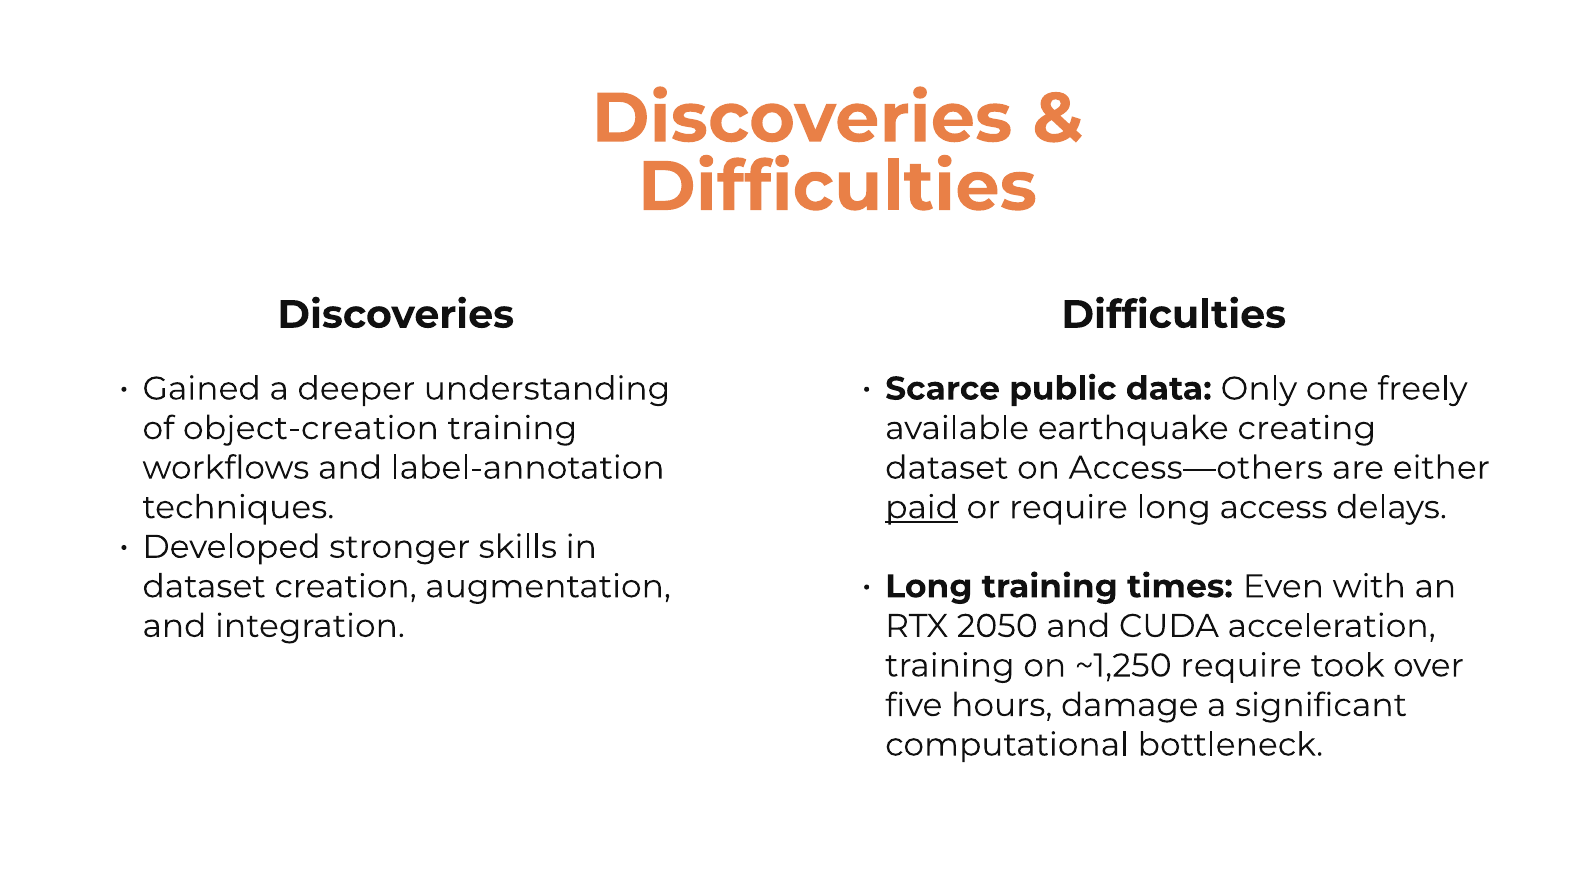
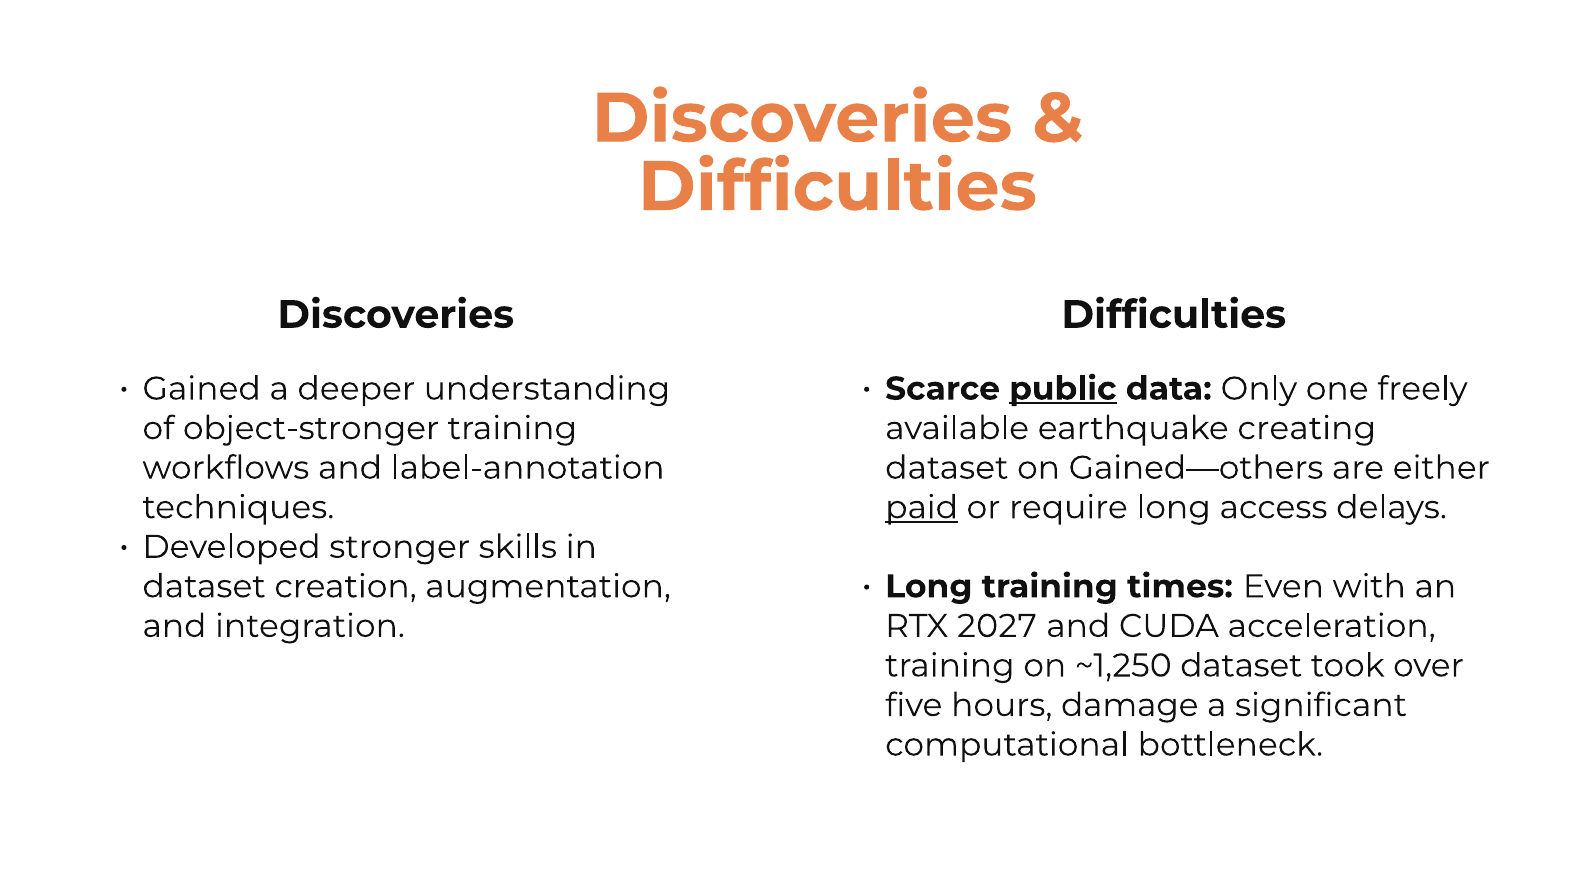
public underline: none -> present (1063, 389)
object-creation: object-creation -> object-stronger (311, 429)
Access—others: Access—others -> Gained—others (1196, 468)
2050: 2050 -> 2027 (997, 626)
~1,250 require: require -> dataset (1241, 666)
